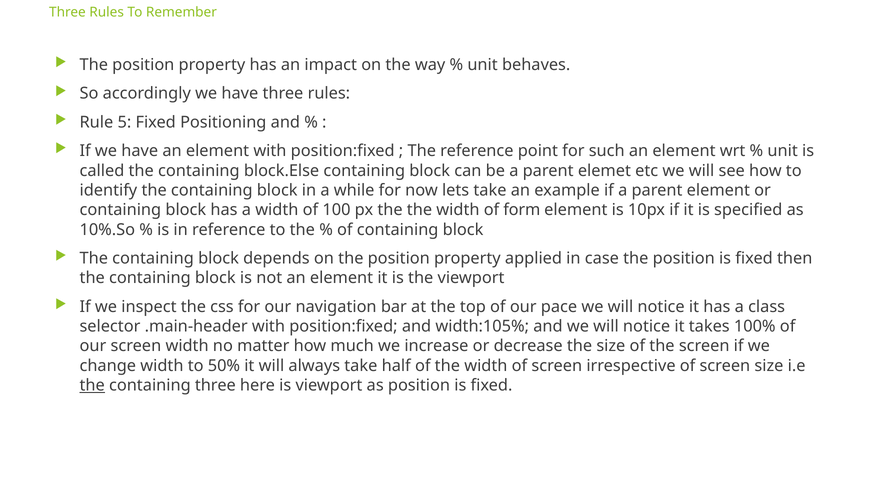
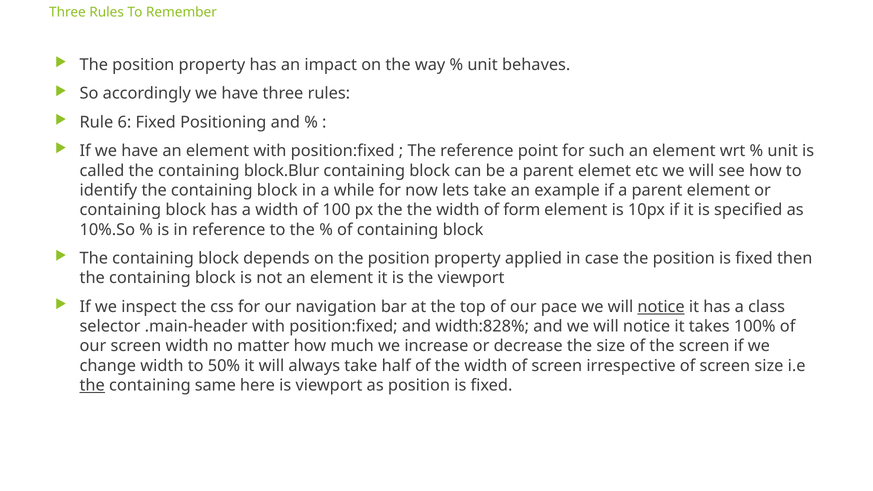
5: 5 -> 6 (124, 122)
block.Else: block.Else -> block.Blur (282, 171)
notice underline: none -> present (661, 307)
width:105%: width:105% -> width:828% (482, 326)
containing three: three -> same (215, 385)
